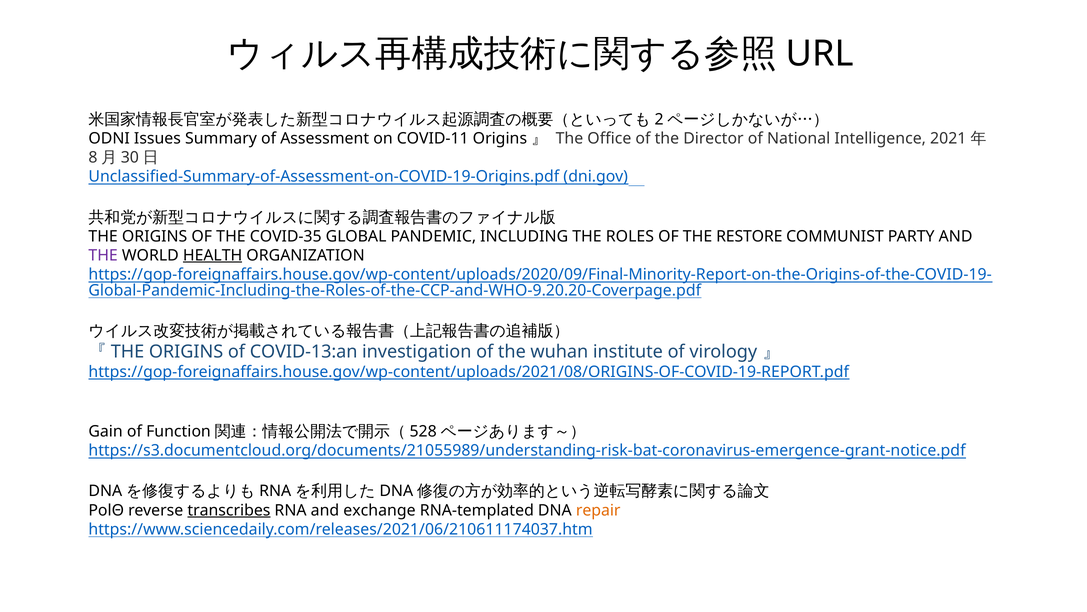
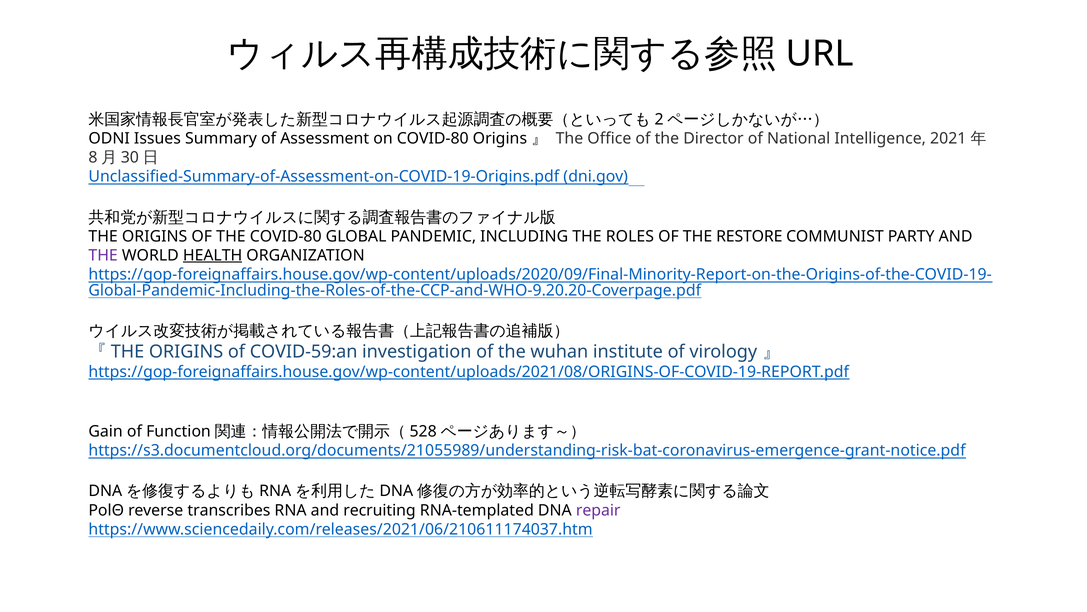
on COVID-11: COVID-11 -> COVID-80 (433, 138)
THE COVID-35: COVID-35 -> COVID-80 (286, 236)
COVID-13:an: COVID-13:an -> COVID-59:an (304, 351)
transcribes underline: present -> none (229, 510)
exchange: exchange -> recruiting (379, 510)
repair colour: orange -> purple (598, 510)
